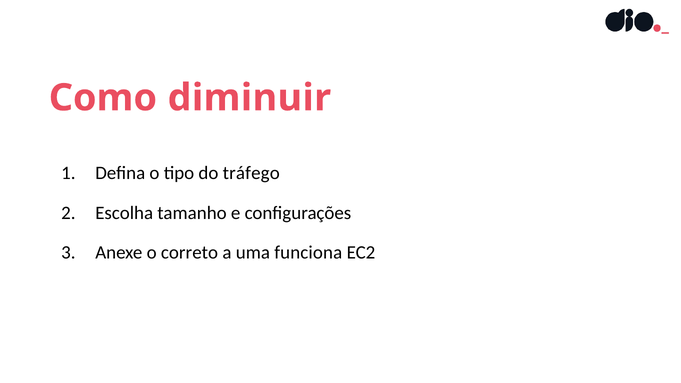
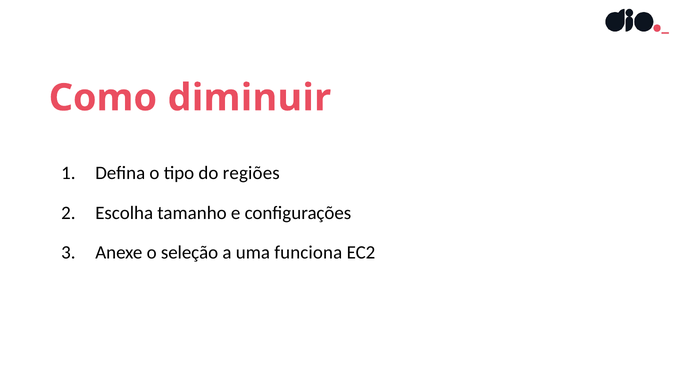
tráfego: tráfego -> regiões (251, 173)
correto: correto -> seleção (190, 253)
